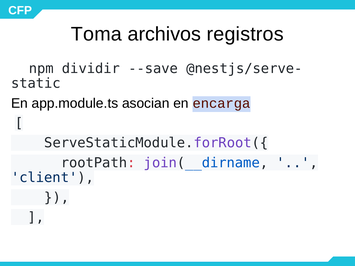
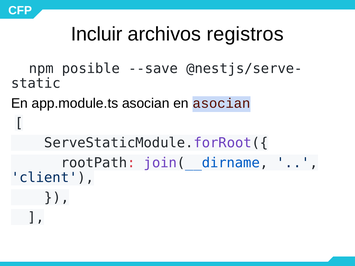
Toma: Toma -> Incluir (97, 34)
dividir: dividir -> posible (91, 69)
en encarga: encarga -> asocian (222, 103)
